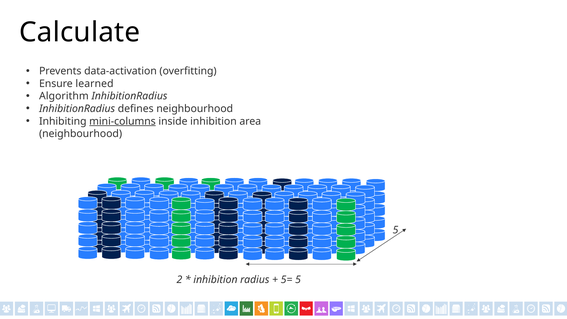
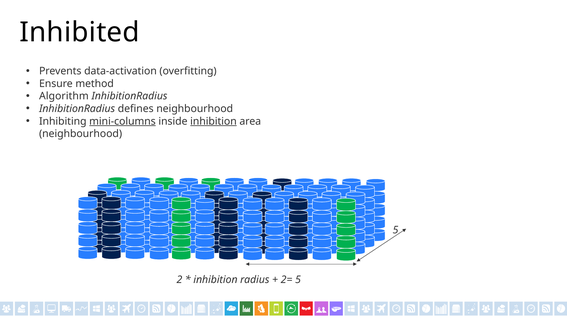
Calculate: Calculate -> Inhibited (80, 32)
learned: learned -> method (95, 84)
inhibition underline: none -> present (213, 121)
5=: 5= -> 2= (287, 280)
